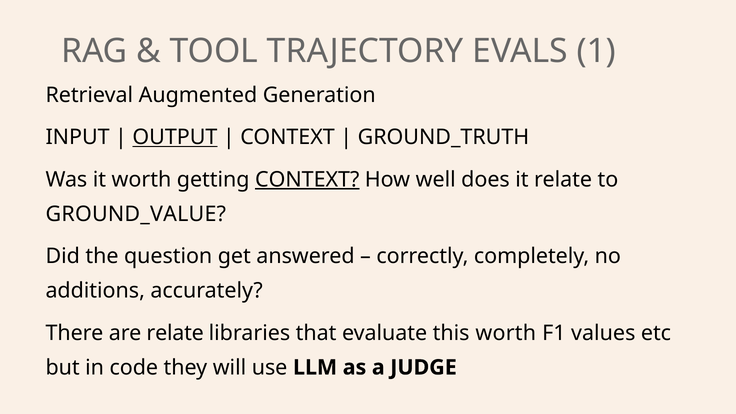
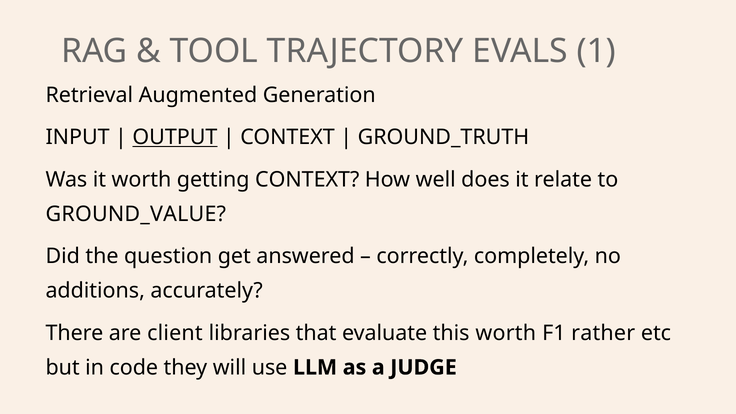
CONTEXT underline: present -> none (307, 180)
are relate: relate -> client (175, 333)
values: values -> rather (603, 333)
